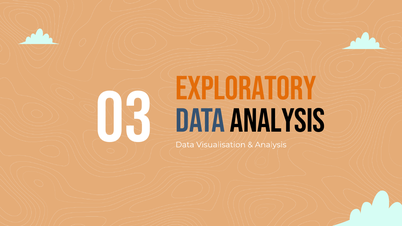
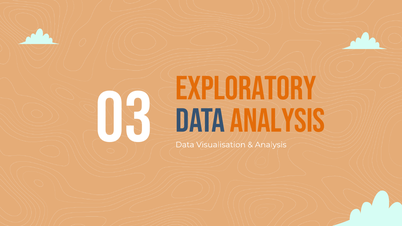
analysis colour: black -> orange (277, 121)
